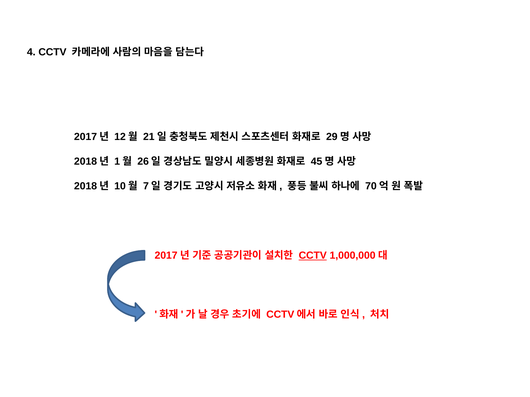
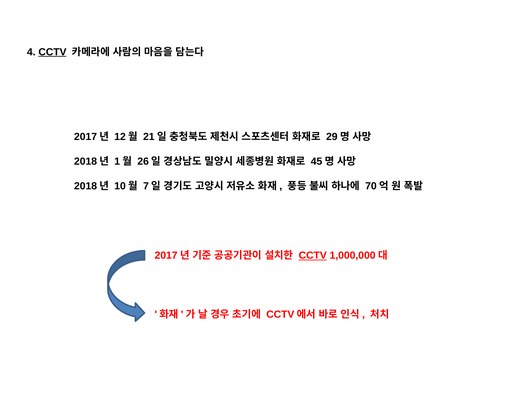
CCTV underline: none -> present (52, 52)
